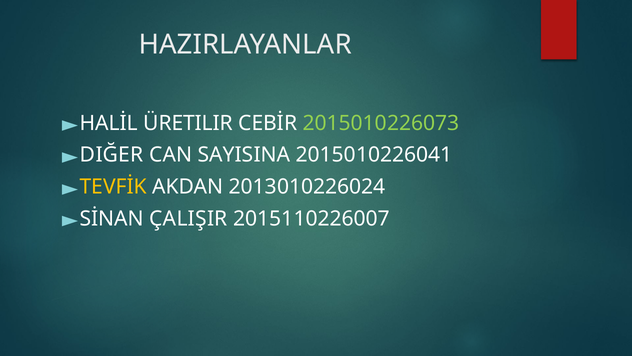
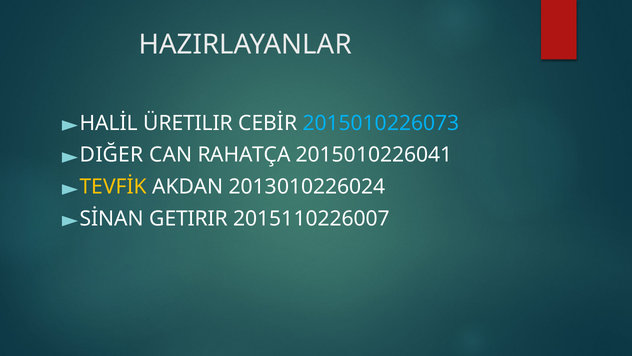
2015010226073 colour: light green -> light blue (381, 123)
SAYISINA: SAYISINA -> RAHATÇA (244, 155)
ÇALIŞIR: ÇALIŞIR -> GETIRIR (189, 219)
